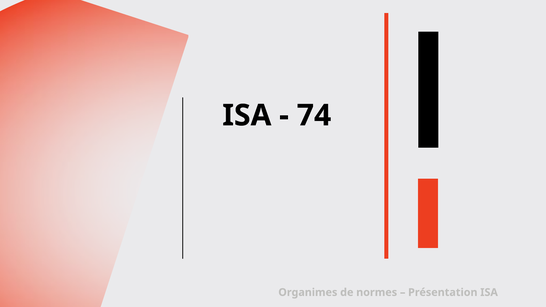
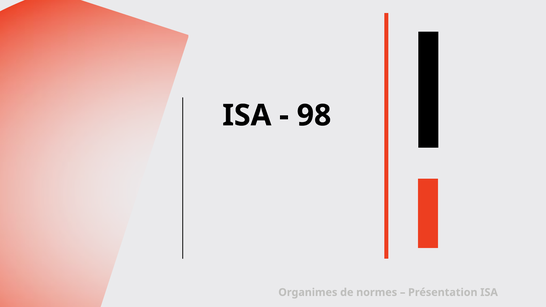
74: 74 -> 98 (314, 116)
